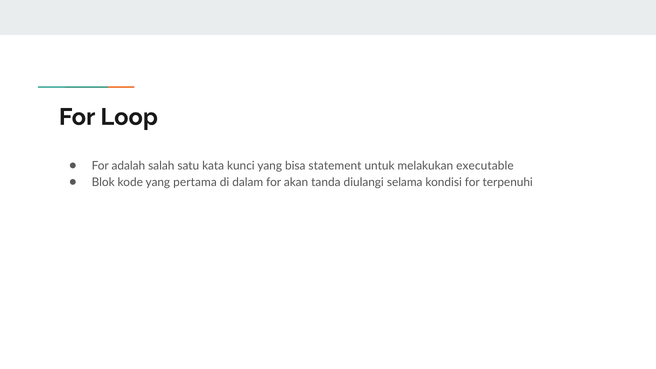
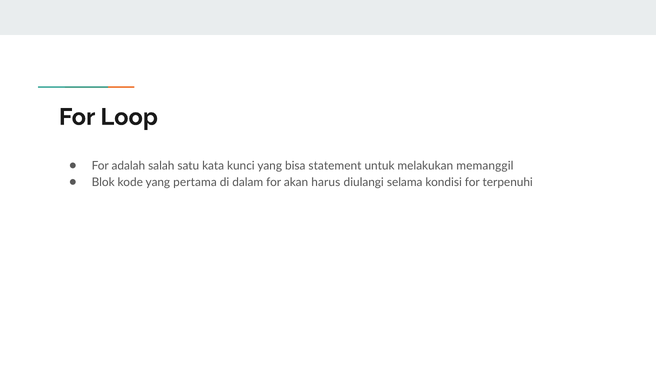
executable: executable -> memanggil (485, 166)
tanda: tanda -> harus (326, 182)
